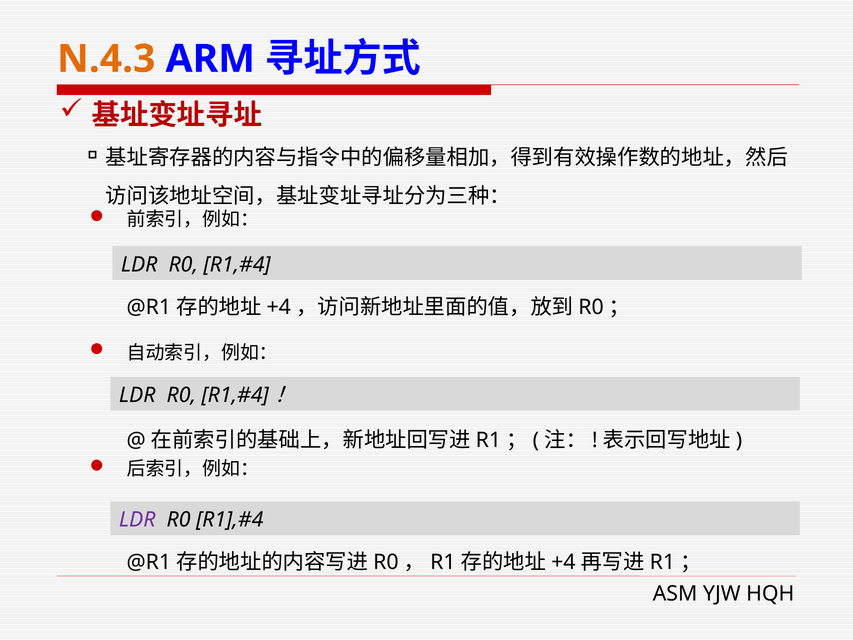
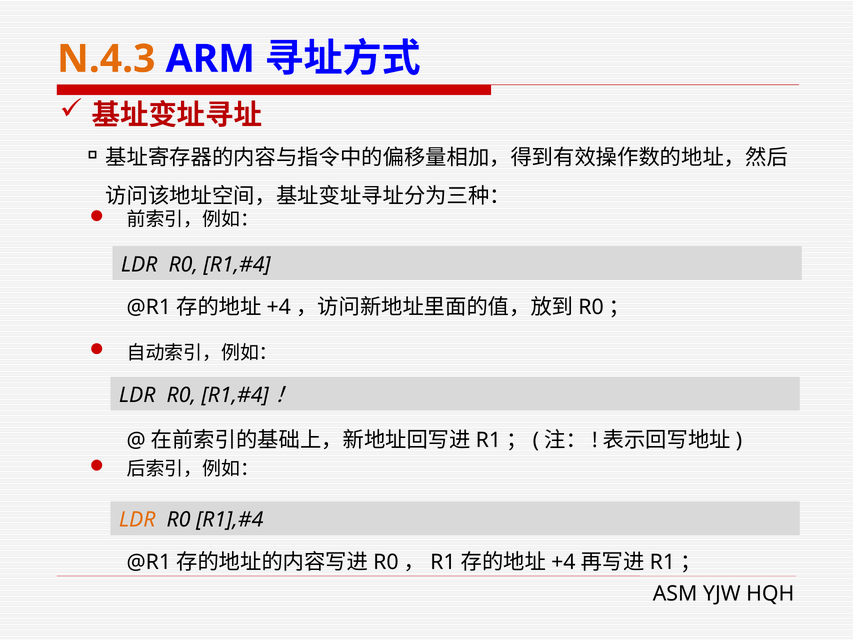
LDR colour: purple -> orange (137, 520)
